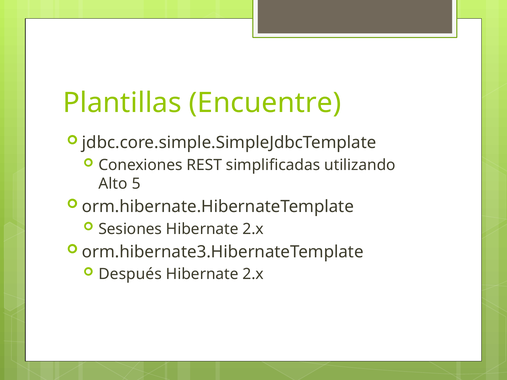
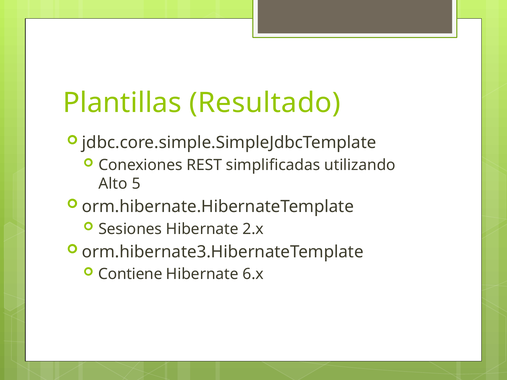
Encuentre: Encuentre -> Resultado (265, 103)
Después: Después -> Contiene (130, 274)
2.x: 2.x -> 6.x (253, 274)
